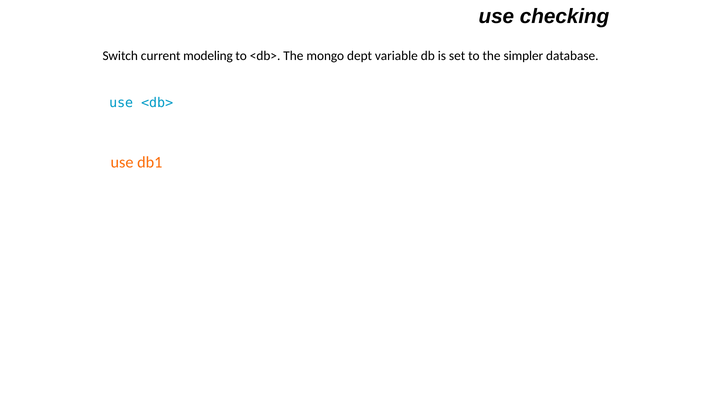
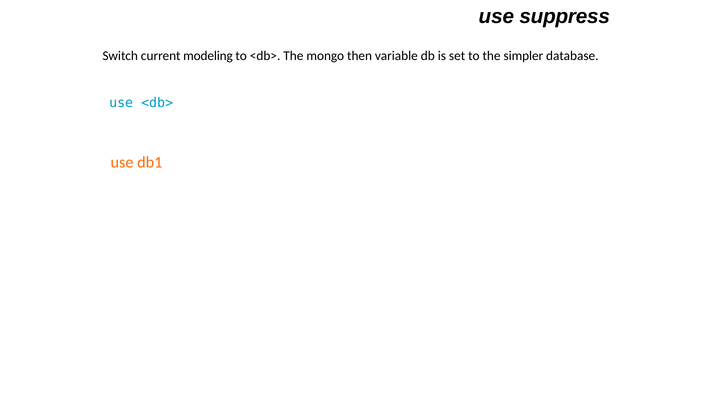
checking: checking -> suppress (565, 16)
dept: dept -> then (360, 56)
